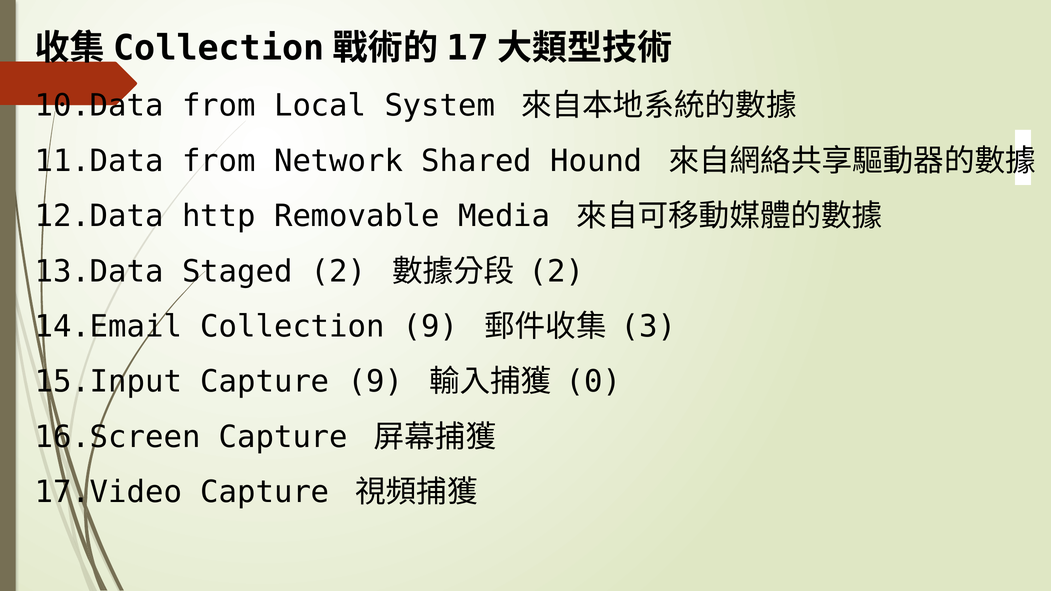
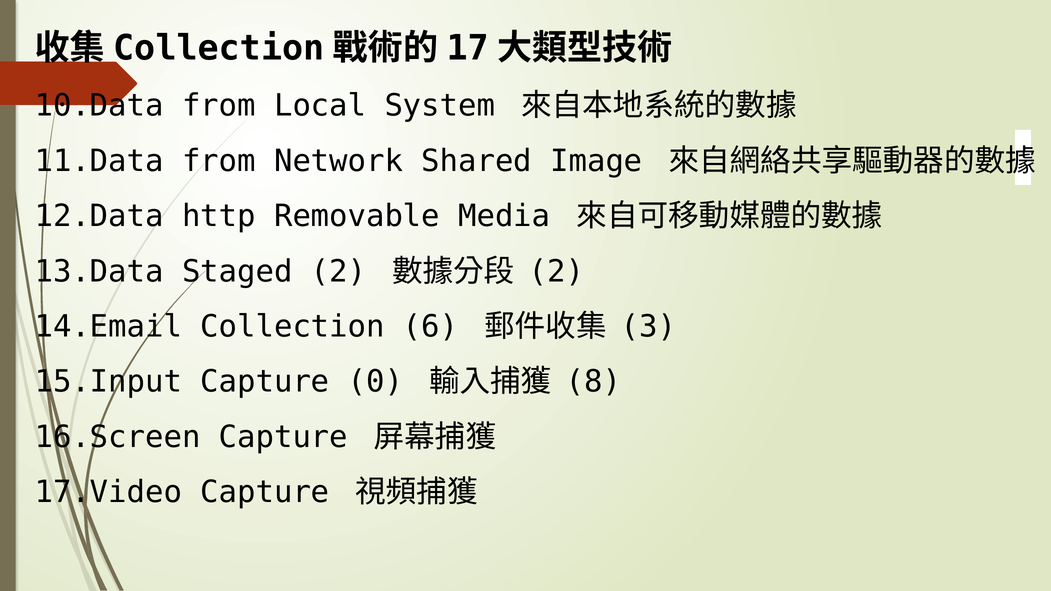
Hound: Hound -> Image (596, 161)
Collection 9: 9 -> 6 (431, 327)
Capture 9: 9 -> 0 (375, 382)
0: 0 -> 8 (593, 382)
